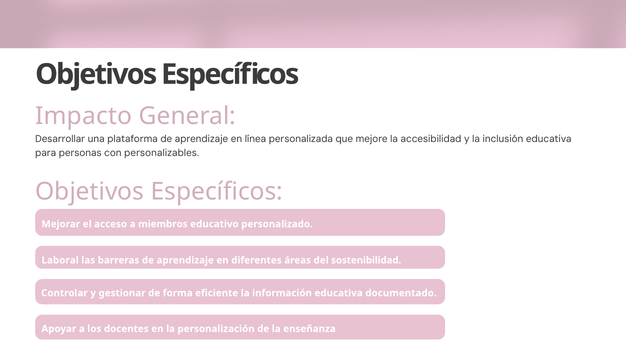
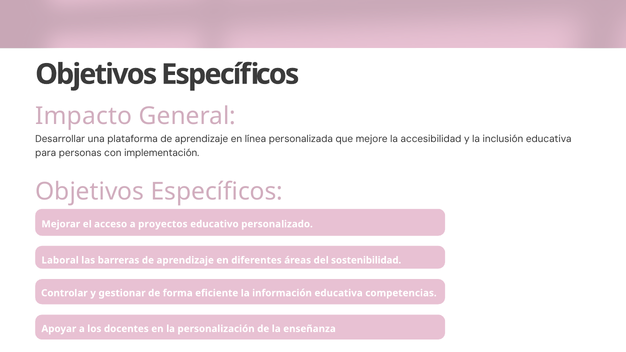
personalizables: personalizables -> implementación (162, 153)
miembros: miembros -> proyectos (163, 224)
documentado: documentado -> competencias (401, 293)
